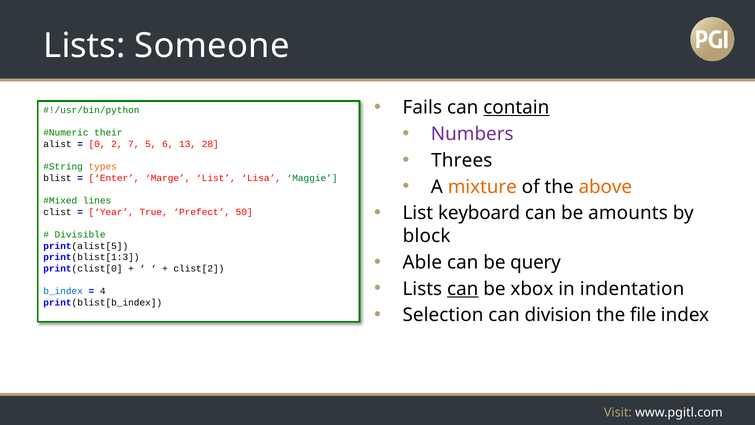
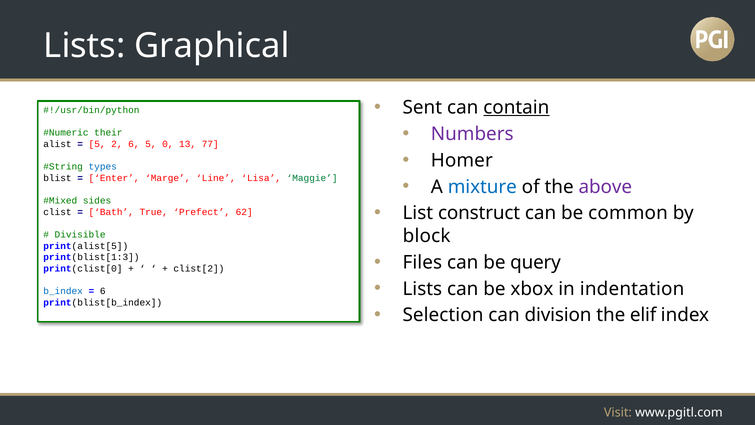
Someone: Someone -> Graphical (212, 46)
Fails: Fails -> Sent (422, 107)
0: 0 -> 5 (97, 144)
2 7: 7 -> 6 (134, 144)
6: 6 -> 0 (168, 144)
28: 28 -> 77 (210, 144)
Threes: Threes -> Homer (462, 160)
types colour: orange -> blue (103, 167)
Marge List: List -> Line (216, 178)
mixture colour: orange -> blue (482, 187)
above colour: orange -> purple (605, 187)
lines: lines -> sides (97, 201)
keyboard: keyboard -> construct (479, 213)
amounts: amounts -> common (628, 213)
Year: Year -> Bath (111, 212)
50: 50 -> 62 (244, 212)
Able: Able -> Files (422, 262)
can underline: present -> none (463, 289)
4: 4 -> 6 (103, 291)
file: file -> elif (643, 315)
